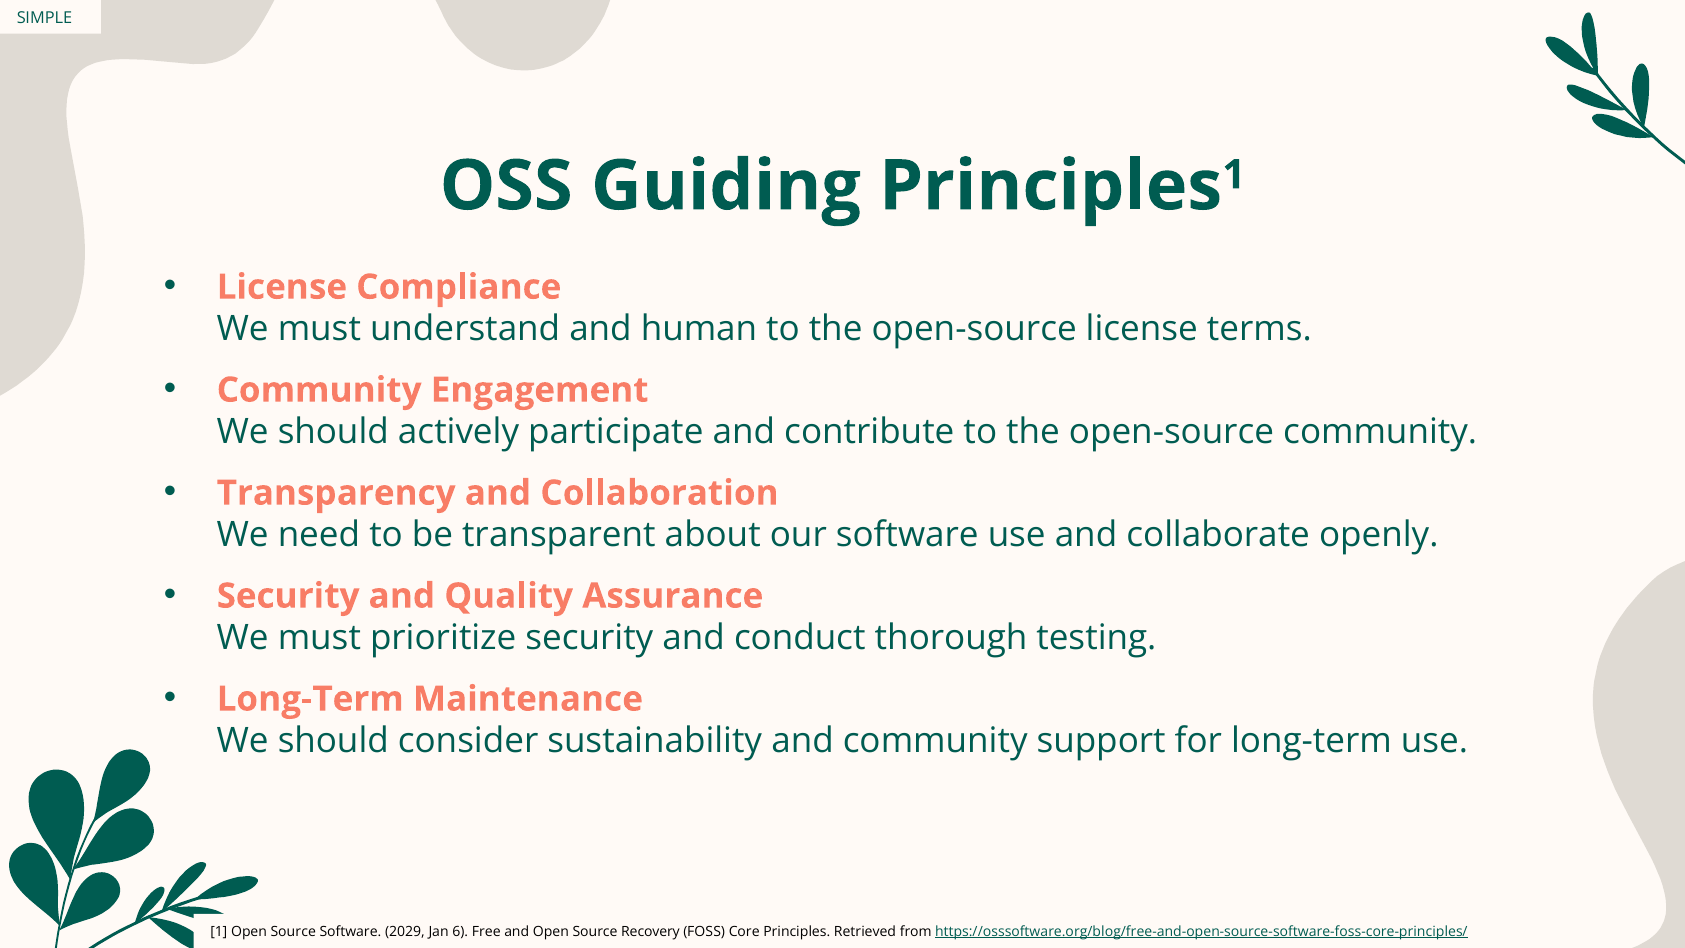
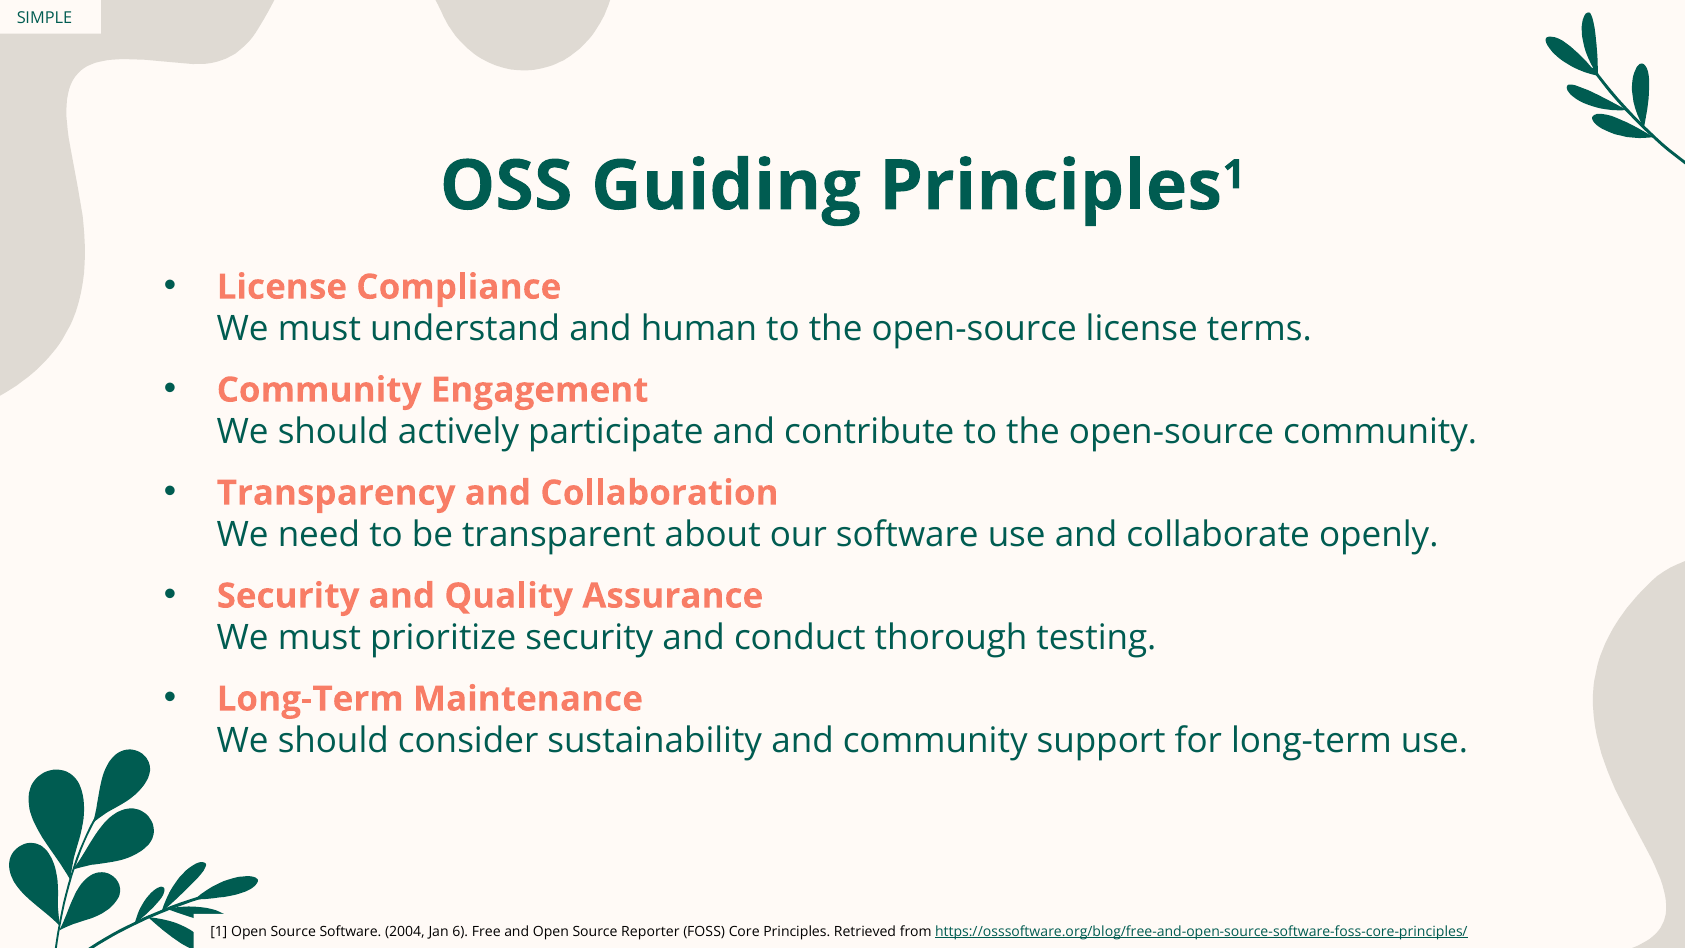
2029: 2029 -> 2004 (405, 931)
Recovery: Recovery -> Reporter (650, 931)
